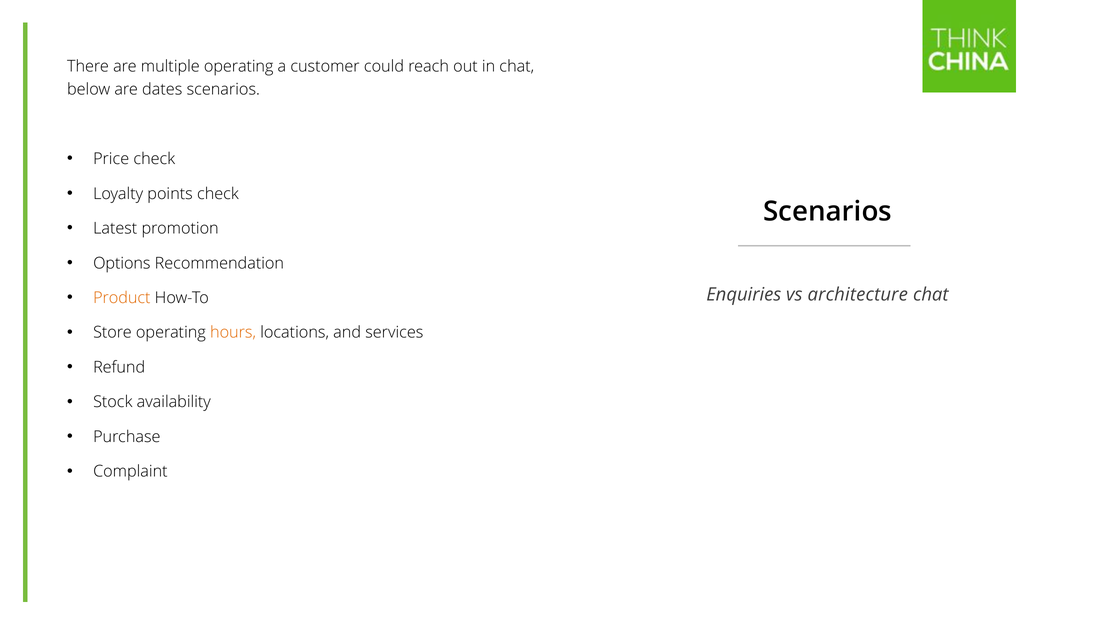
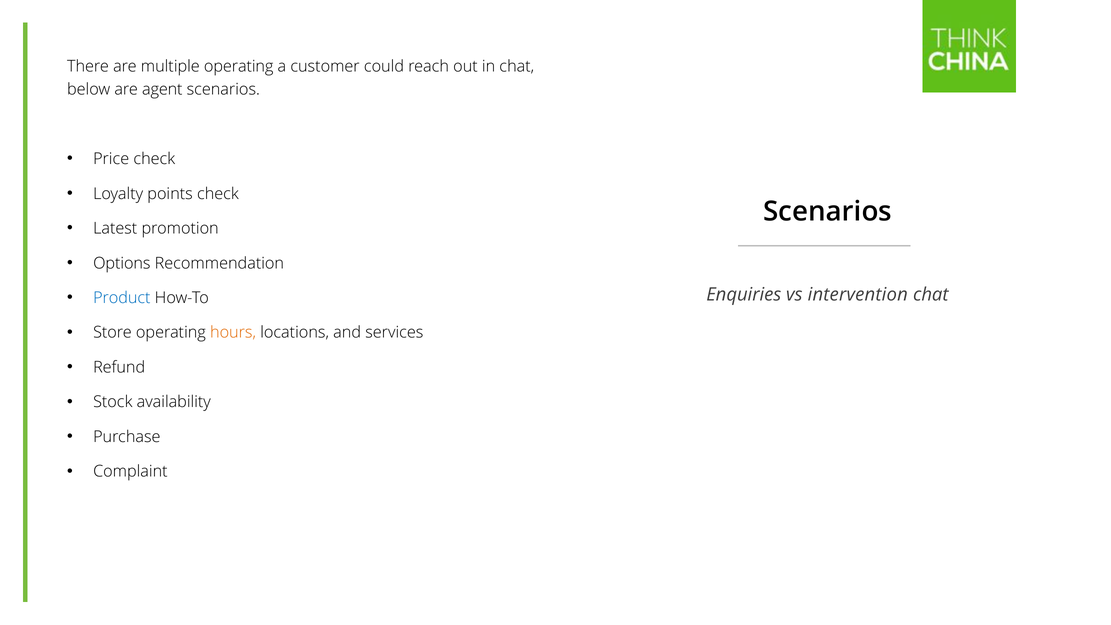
dates: dates -> agent (162, 89)
architecture: architecture -> intervention (858, 295)
Product colour: orange -> blue (122, 298)
